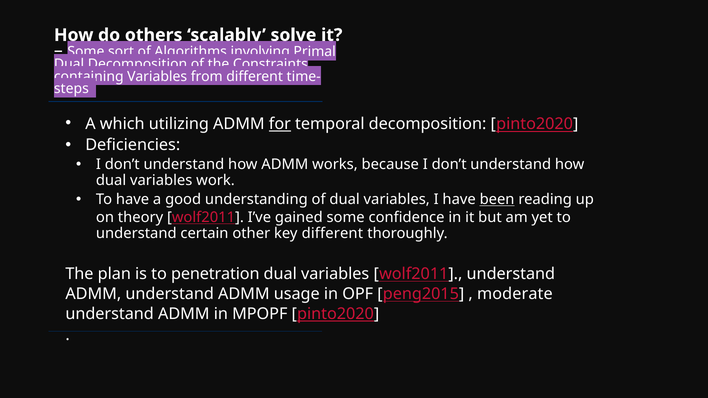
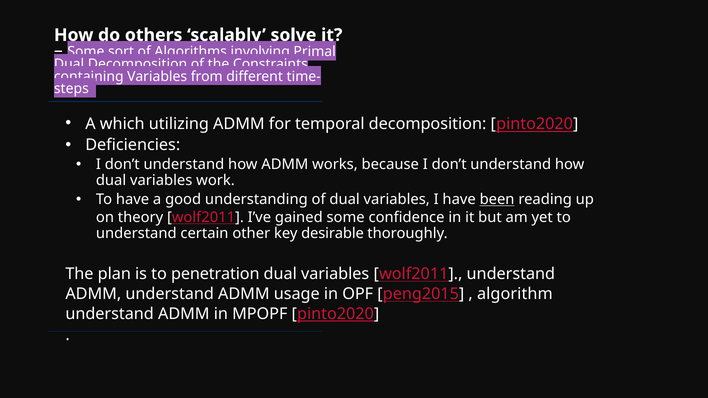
for underline: present -> none (280, 124)
key different: different -> desirable (333, 234)
moderate: moderate -> algorithm (515, 294)
